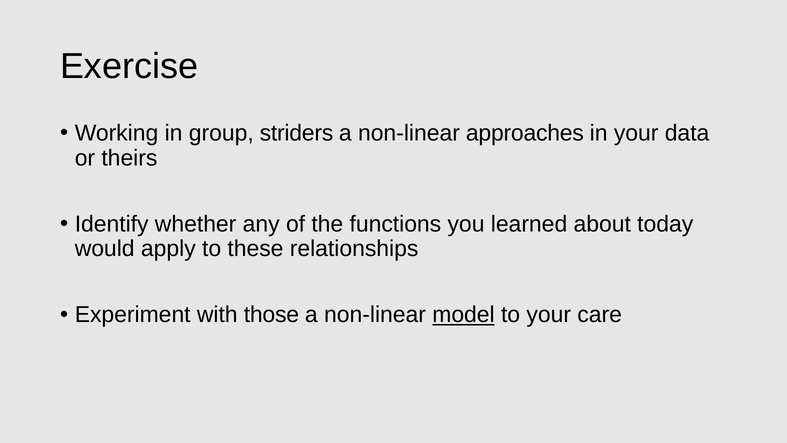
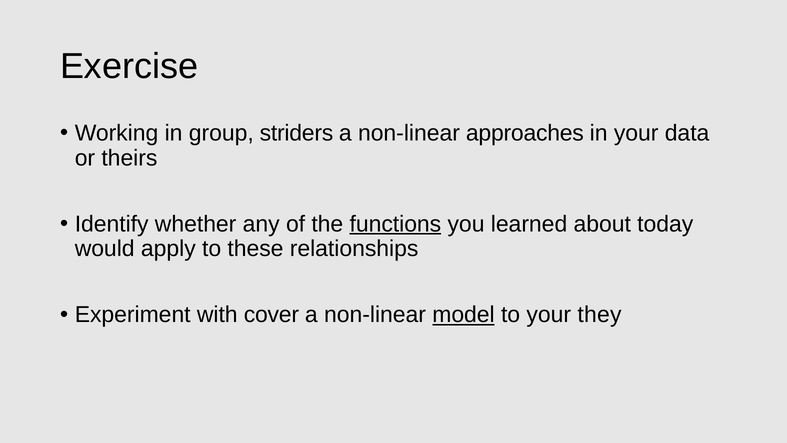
functions underline: none -> present (395, 224)
those: those -> cover (271, 315)
care: care -> they (600, 315)
